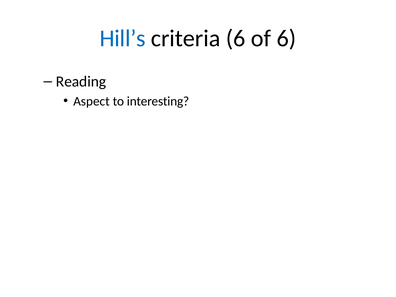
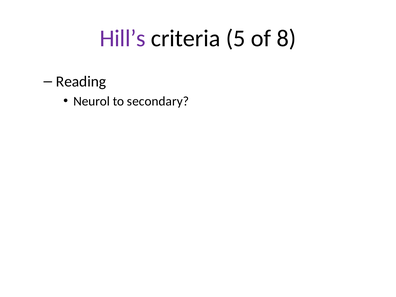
Hill’s colour: blue -> purple (123, 38)
criteria 6: 6 -> 5 (236, 38)
of 6: 6 -> 8 (286, 38)
Aspect: Aspect -> Neurol (92, 101)
interesting: interesting -> secondary (158, 101)
